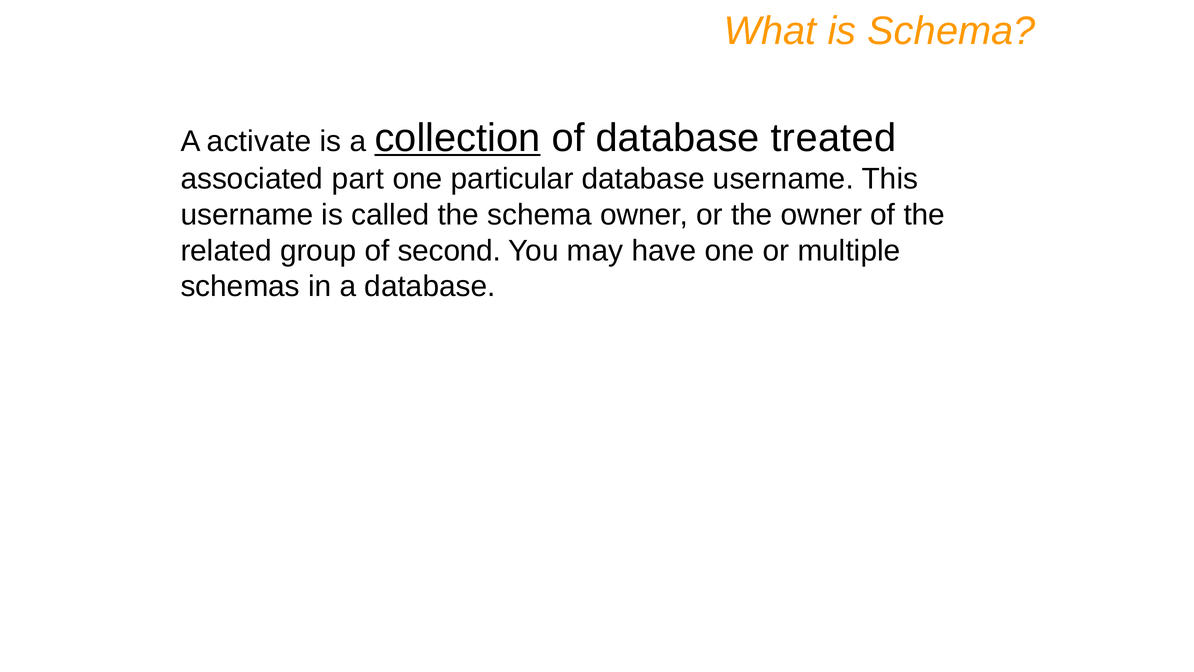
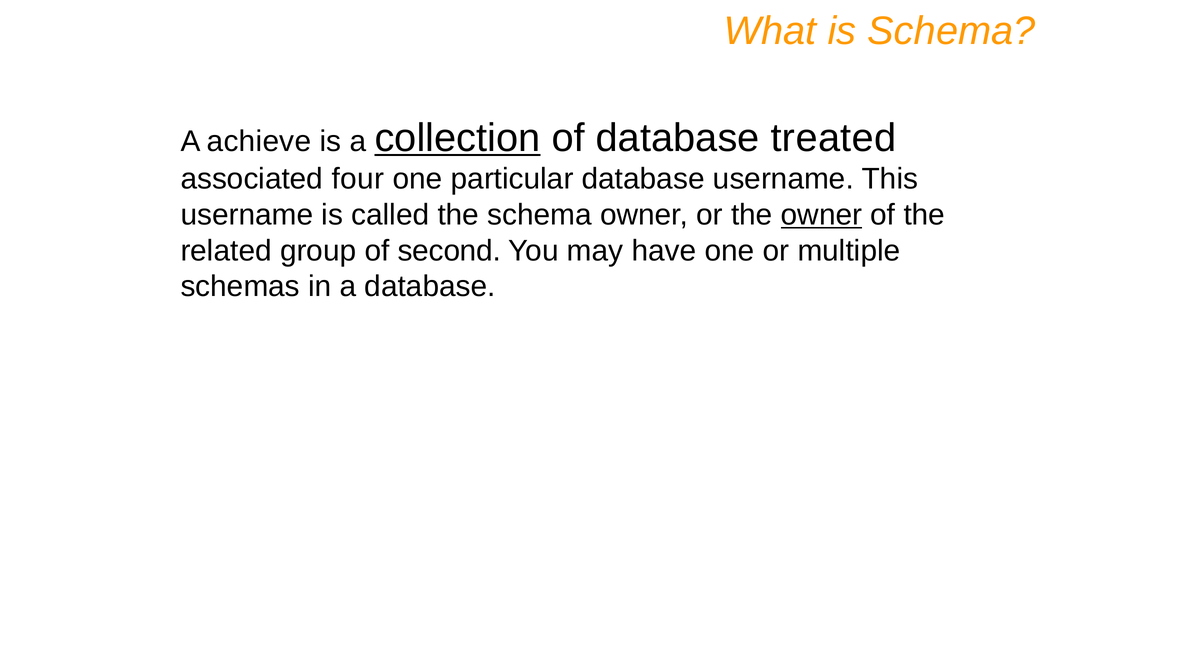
activate: activate -> achieve (259, 141)
part: part -> four (358, 179)
owner underline: none -> present (822, 215)
